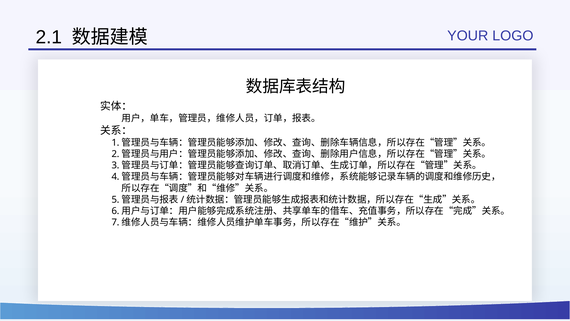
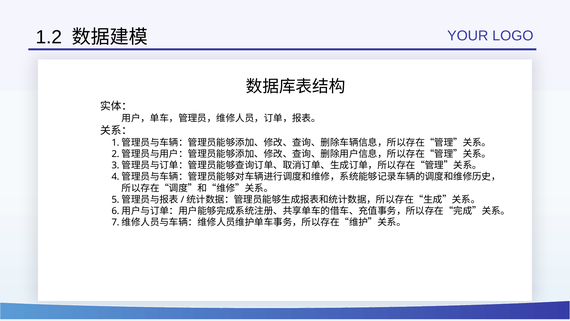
2.1: 2.1 -> 1.2 (49, 37)
